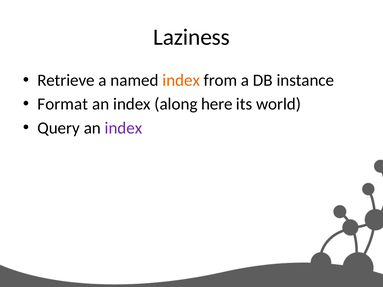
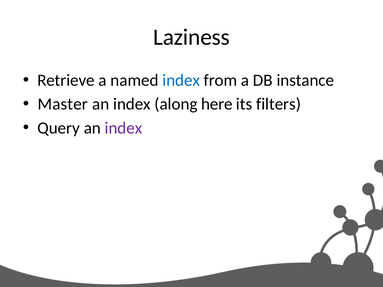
index colour: orange -> blue (181, 80)
Format: Format -> Master (63, 104)
world: world -> filters (279, 104)
